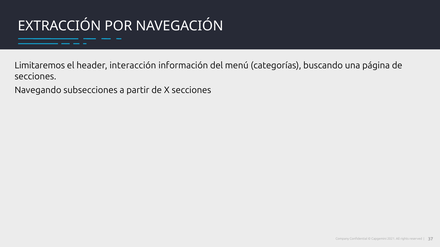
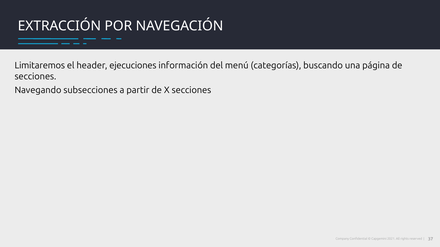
interacción: interacción -> ejecuciones (133, 66)
